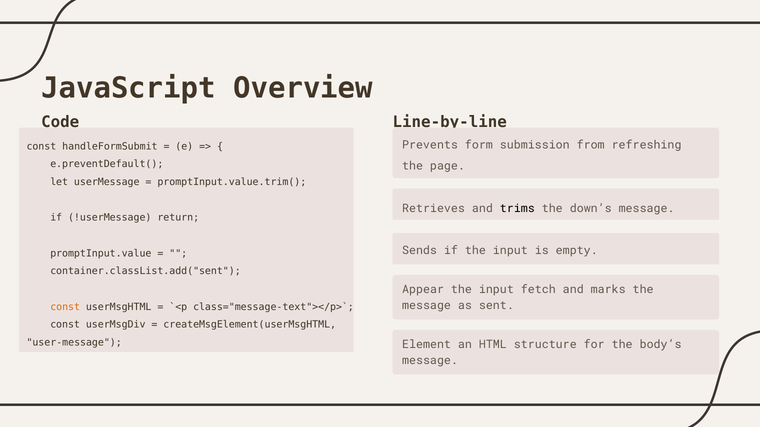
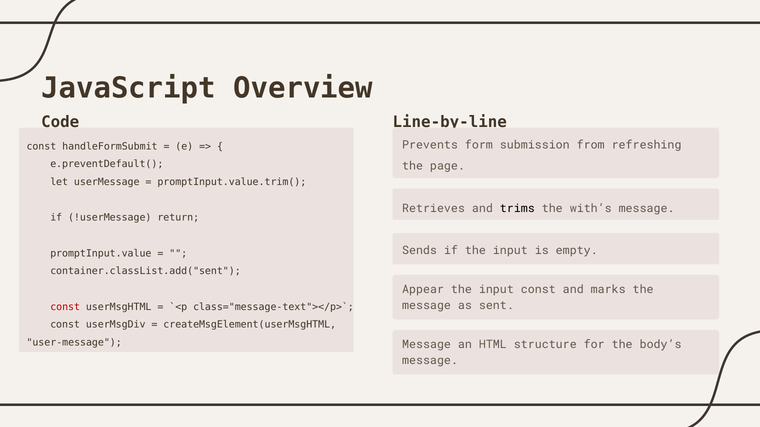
down’s: down’s -> with’s (591, 209)
input fetch: fetch -> const (538, 290)
const colour: orange -> red (65, 307)
Element: Element -> Message (427, 345)
